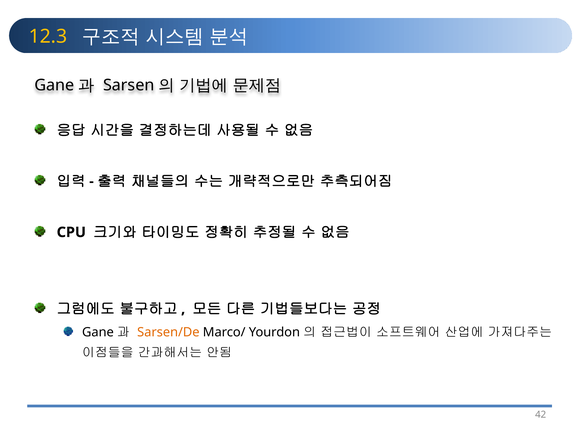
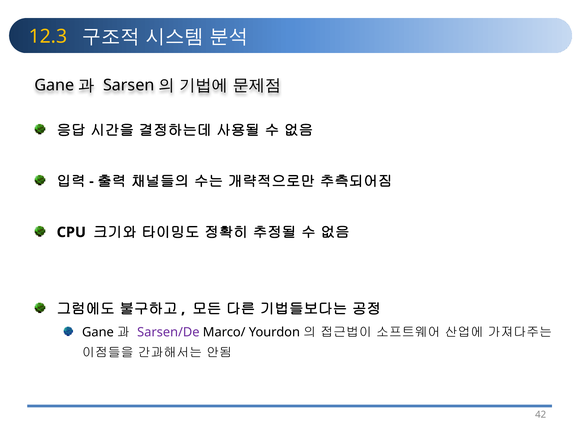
Sarsen/De colour: orange -> purple (168, 333)
